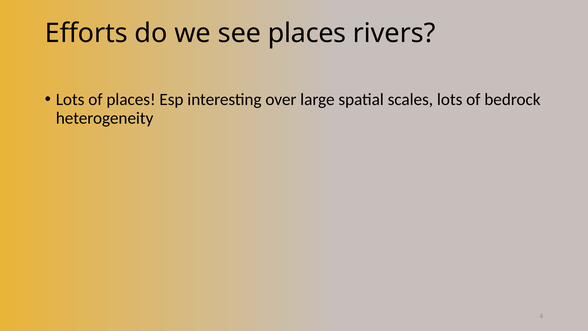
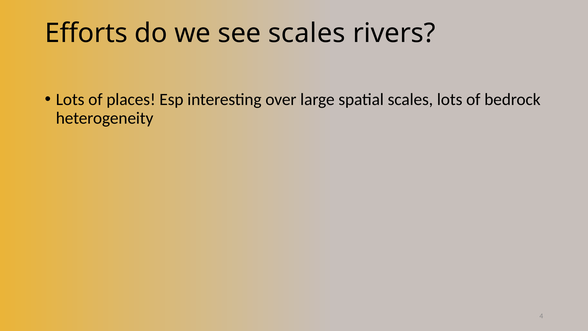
see places: places -> scales (307, 33)
